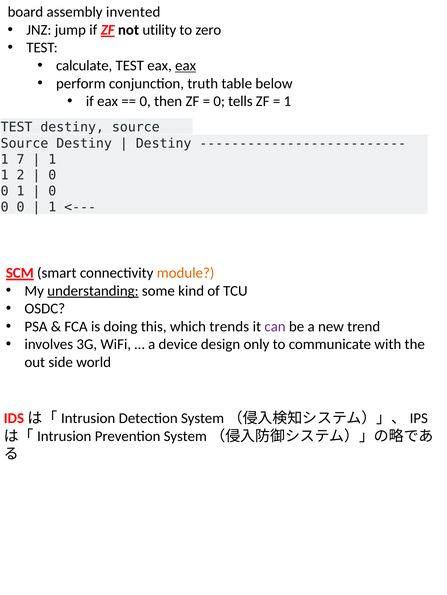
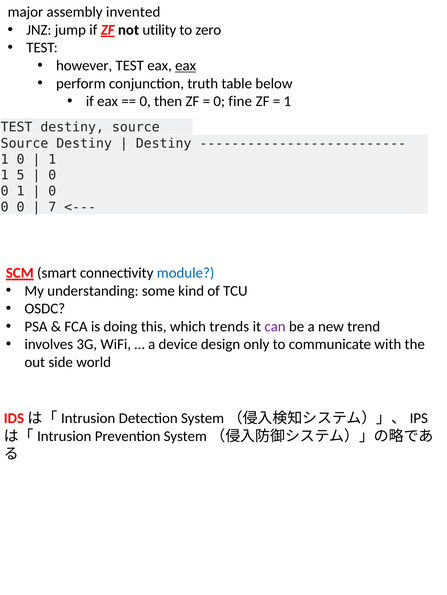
board: board -> major (25, 12)
calculate: calculate -> however (84, 66)
tells: tells -> fine (240, 101)
1 7: 7 -> 0 (20, 160)
2: 2 -> 5 (20, 176)
1: 1 -> 7 (52, 207)
module colour: orange -> blue (186, 273)
understanding underline: present -> none (93, 291)
